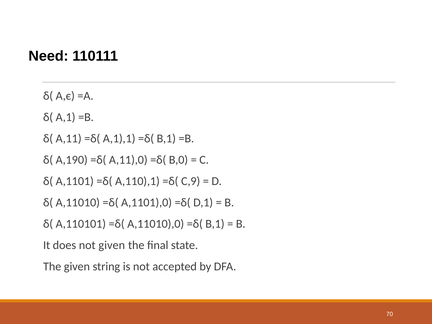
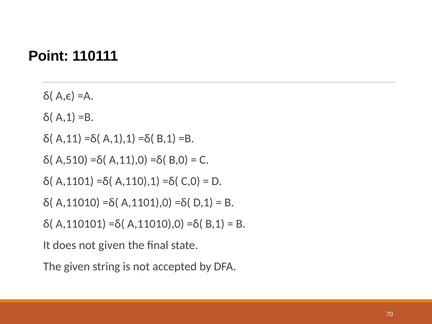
Need: Need -> Point (48, 56)
A,190: A,190 -> A,510 (72, 160)
C,9: C,9 -> C,0 (191, 181)
